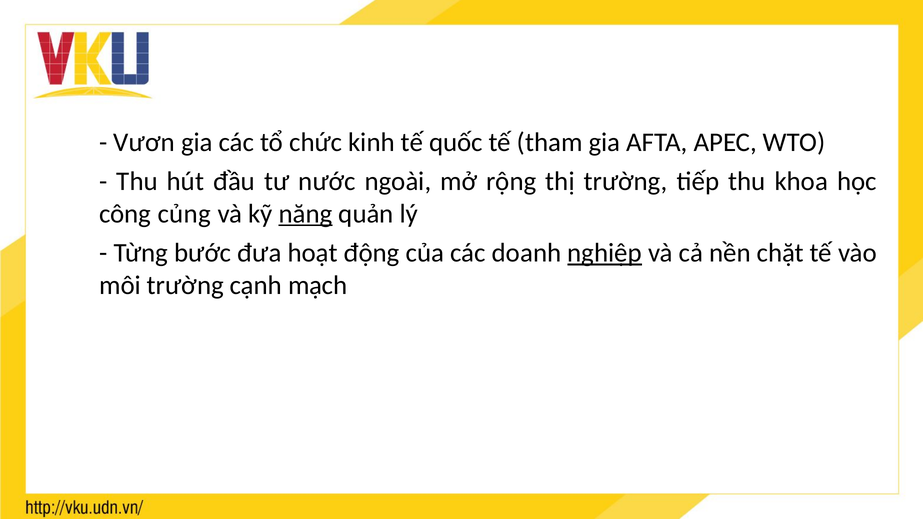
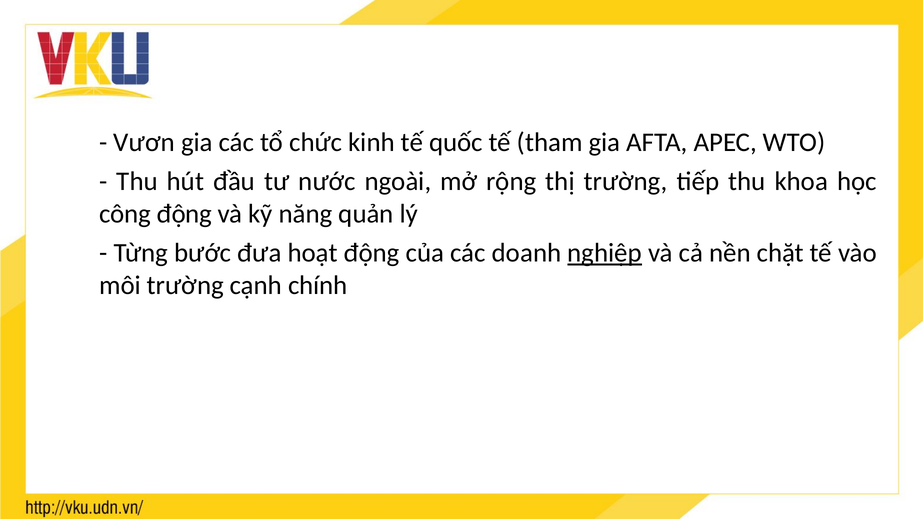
công củng: củng -> động (184, 214)
năng underline: present -> none (306, 214)
mạch: mạch -> chính (318, 285)
